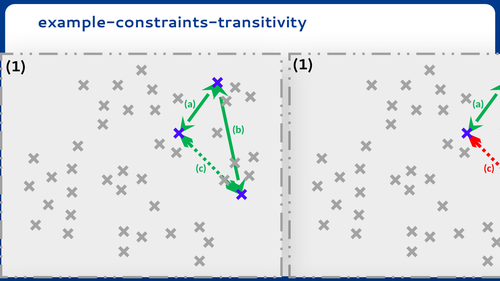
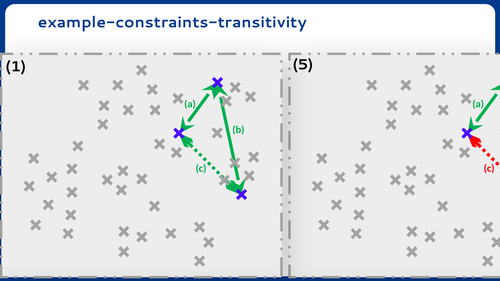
1 1: 1 -> 5 (303, 65)
